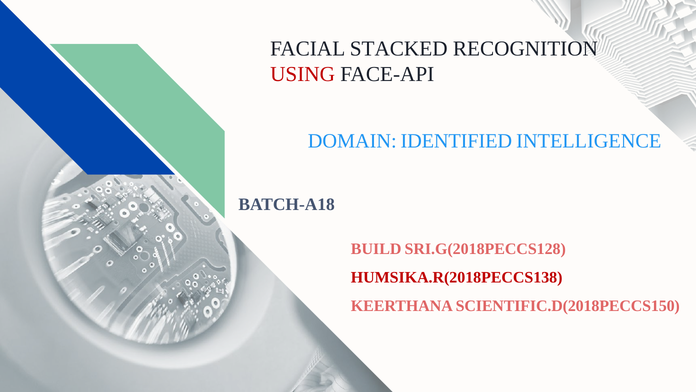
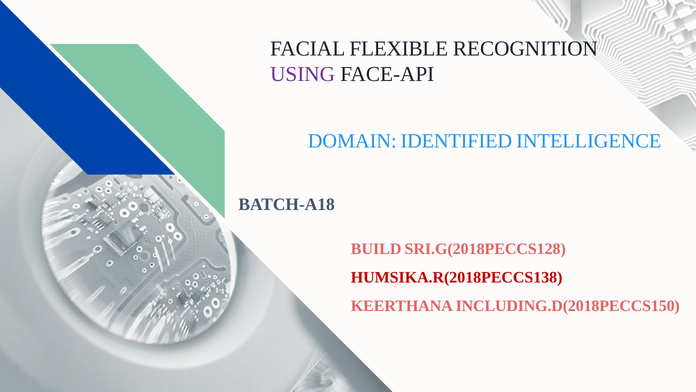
STACKED: STACKED -> FLEXIBLE (399, 49)
USING colour: red -> purple (303, 74)
SCIENTIFIC.D(2018PECCS150: SCIENTIFIC.D(2018PECCS150 -> INCLUDING.D(2018PECCS150 (568, 306)
